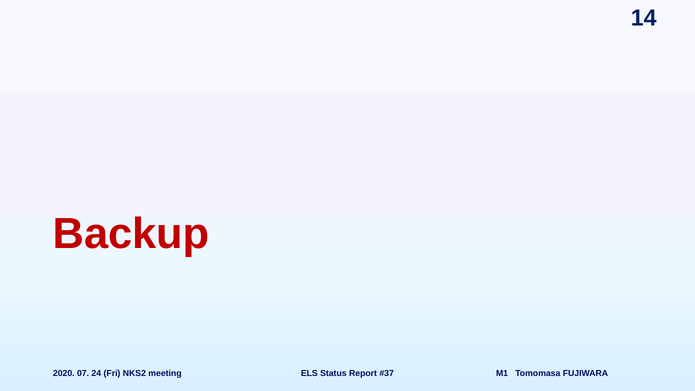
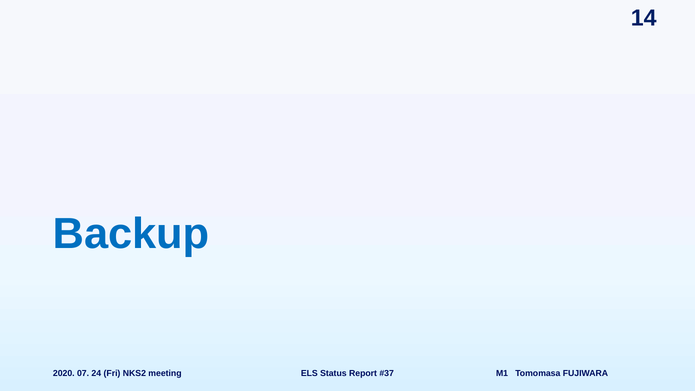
Backup colour: red -> blue (131, 234)
